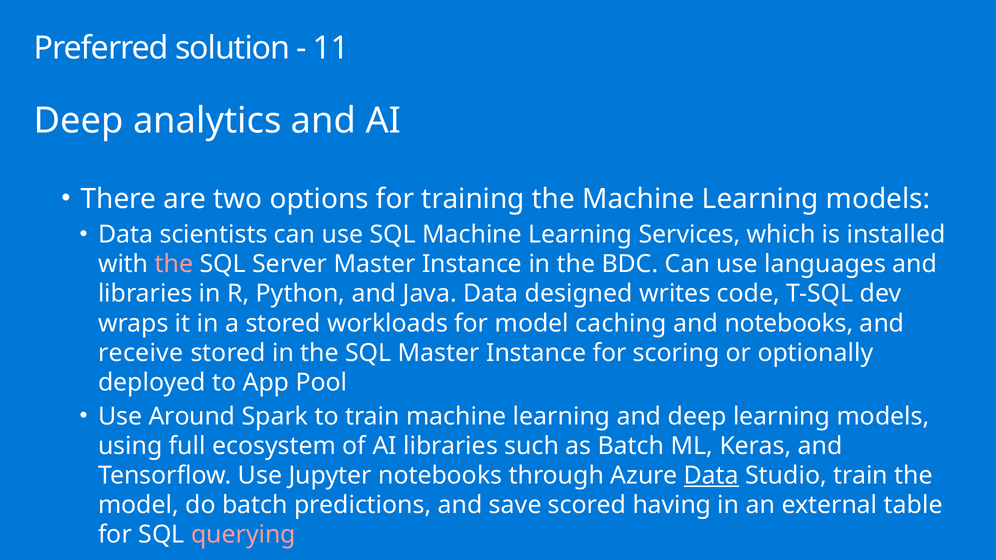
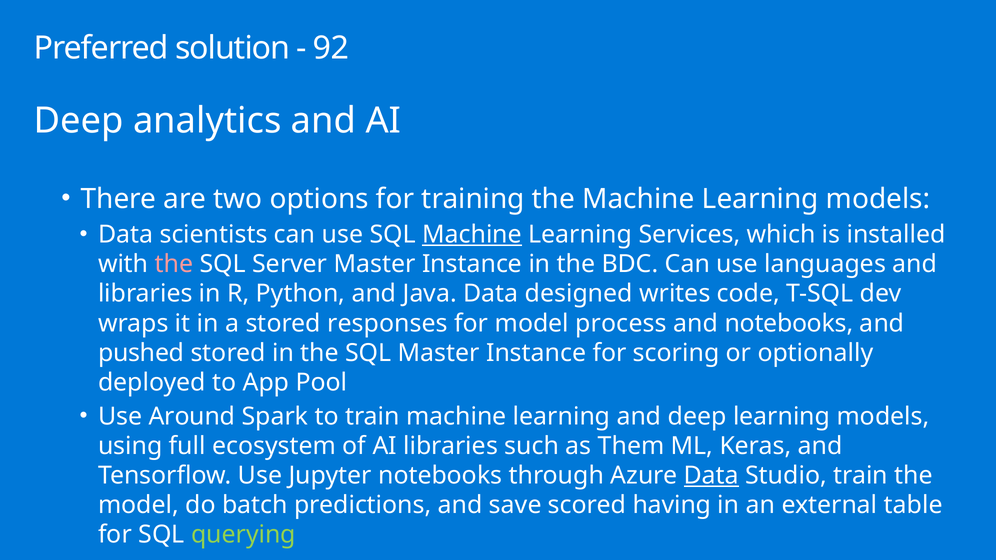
11: 11 -> 92 (331, 48)
Machine underline: none -> present (472, 235)
workloads: workloads -> responses (388, 323)
caching: caching -> process (621, 323)
receive: receive -> pushed (141, 353)
as Batch: Batch -> Them (631, 446)
querying colour: pink -> light green (243, 535)
